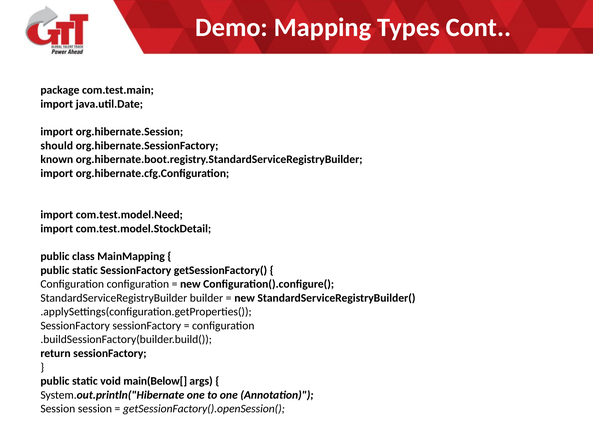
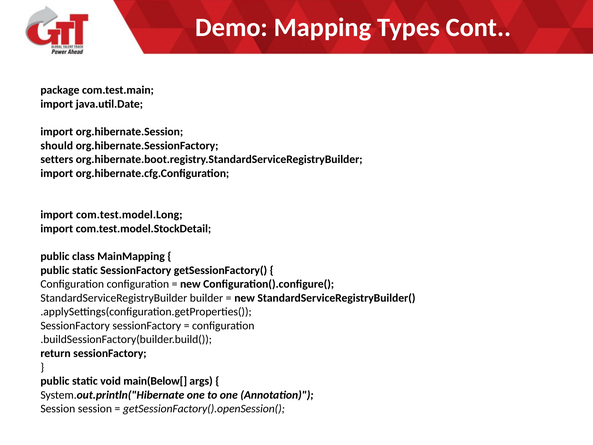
known: known -> setters (57, 159)
com.test.model.Need: com.test.model.Need -> com.test.model.Long (129, 215)
